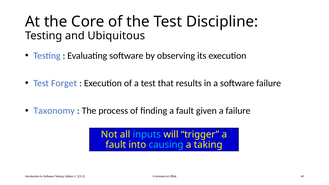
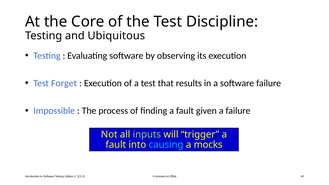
Taxonomy: Taxonomy -> Impossible (54, 111)
inputs colour: light blue -> light green (147, 134)
taking: taking -> mocks (208, 145)
